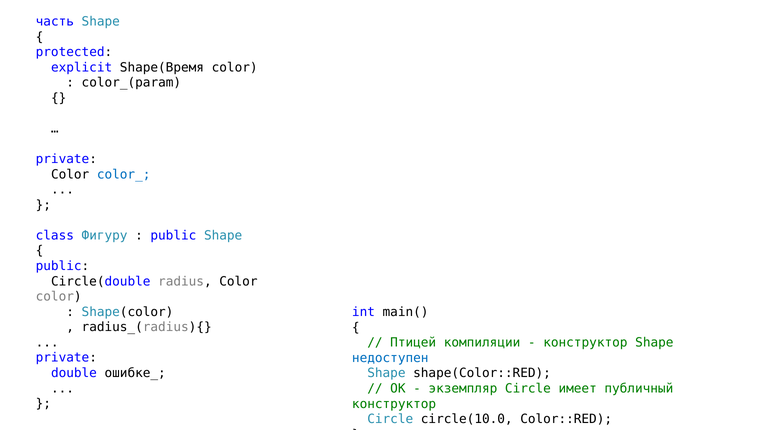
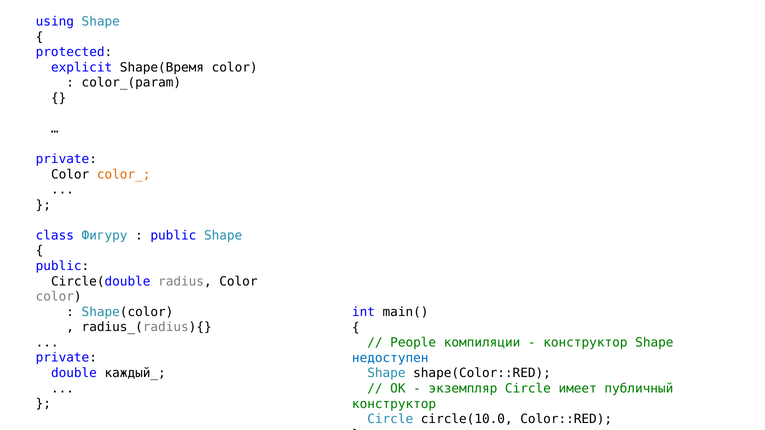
часть: часть -> using (55, 22)
color_ colour: blue -> orange (124, 174)
Птицей: Птицей -> People (413, 343)
ошибке_: ошибке_ -> каждый_ (135, 373)
